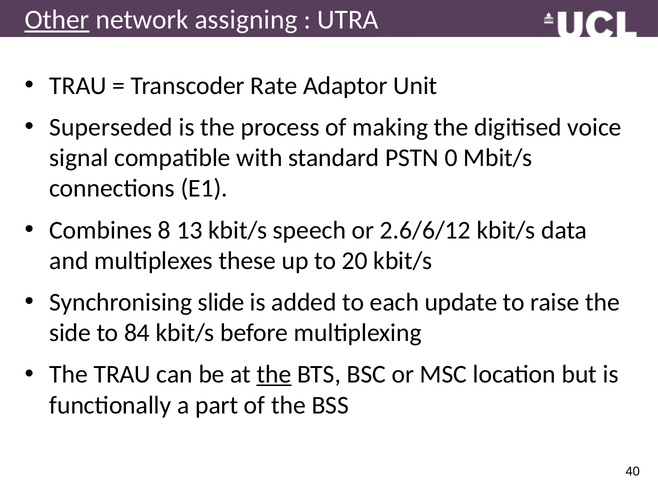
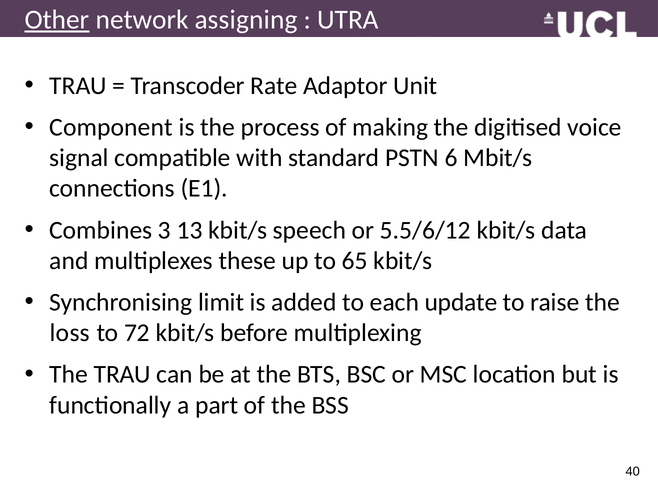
Superseded: Superseded -> Component (111, 127)
0: 0 -> 6 (451, 158)
8: 8 -> 3 (164, 230)
2.6/6/12: 2.6/6/12 -> 5.5/6/12 (425, 230)
20: 20 -> 65 (355, 261)
slide: slide -> limit (221, 303)
side: side -> loss (70, 333)
84: 84 -> 72 (137, 333)
the underline: present -> none (274, 375)
